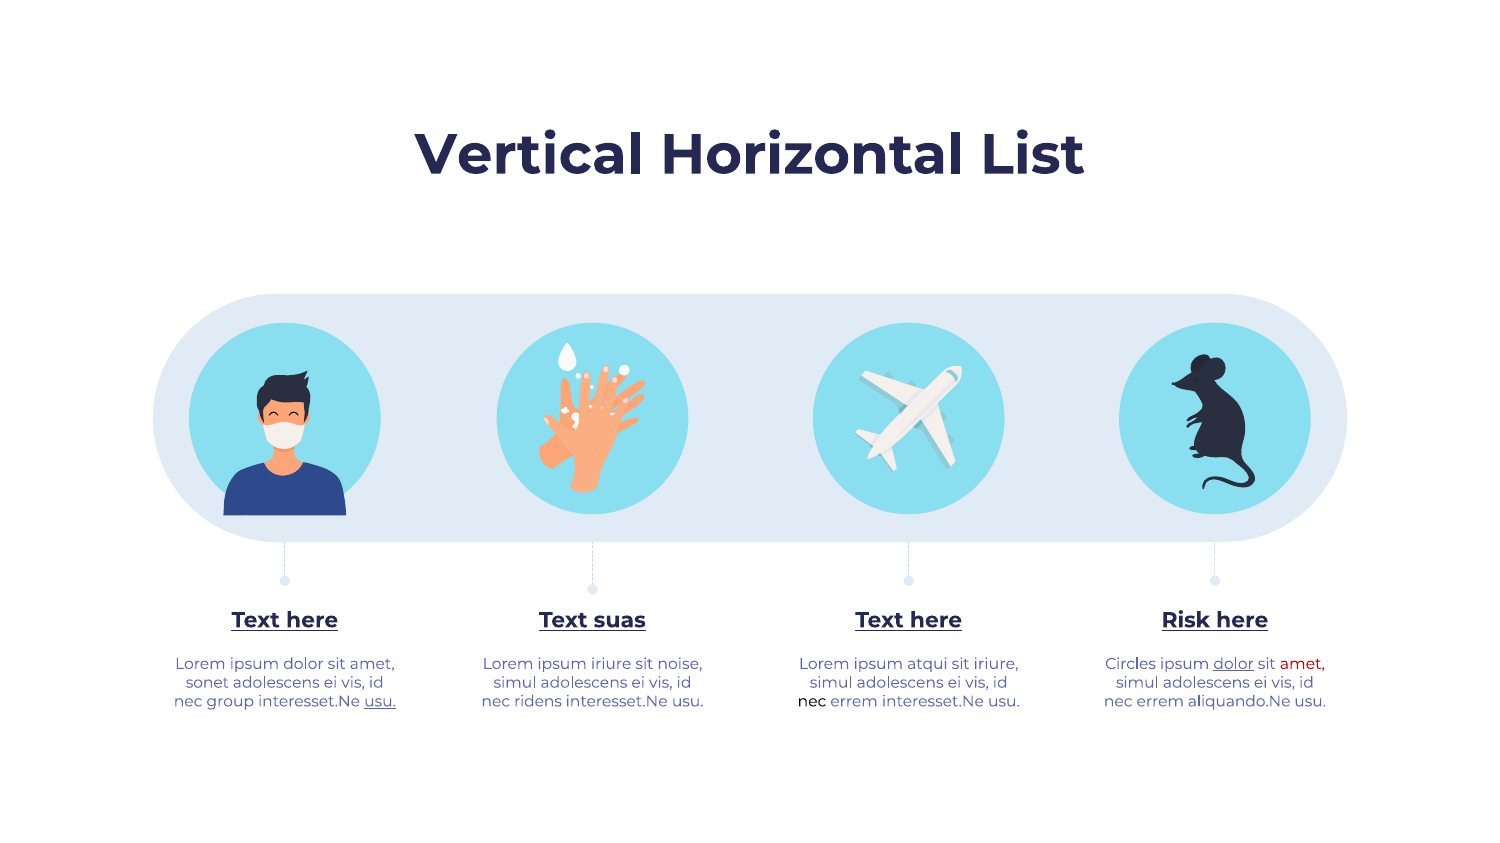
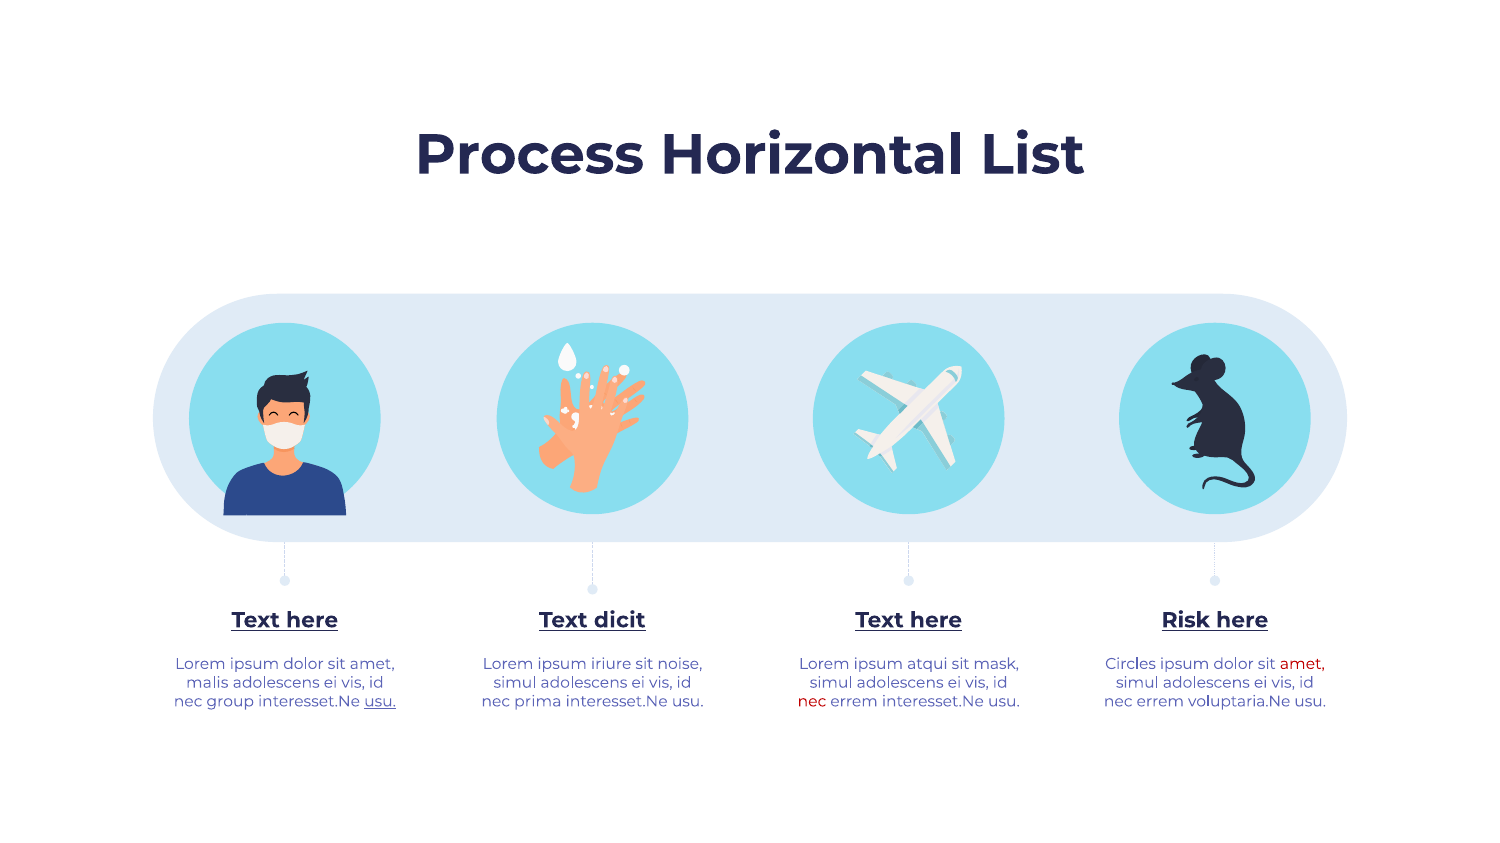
Vertical: Vertical -> Process (529, 155)
suas: suas -> dicit (620, 621)
sit iriure: iriure -> mask (996, 664)
dolor underline: present -> none (1234, 664)
sonet: sonet -> malis (207, 683)
ridens: ridens -> prima (538, 702)
nec colour: black -> red (812, 702)
aliquando.Ne: aliquando.Ne -> voluptaria.Ne (1239, 702)
